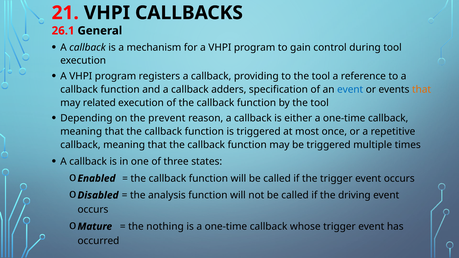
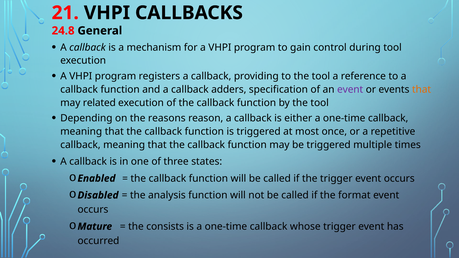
26.1: 26.1 -> 24.8 (63, 31)
event colour: blue -> purple (350, 90)
prevent: prevent -> reasons (167, 118)
driving: driving -> format (354, 195)
nothing: nothing -> consists (165, 227)
